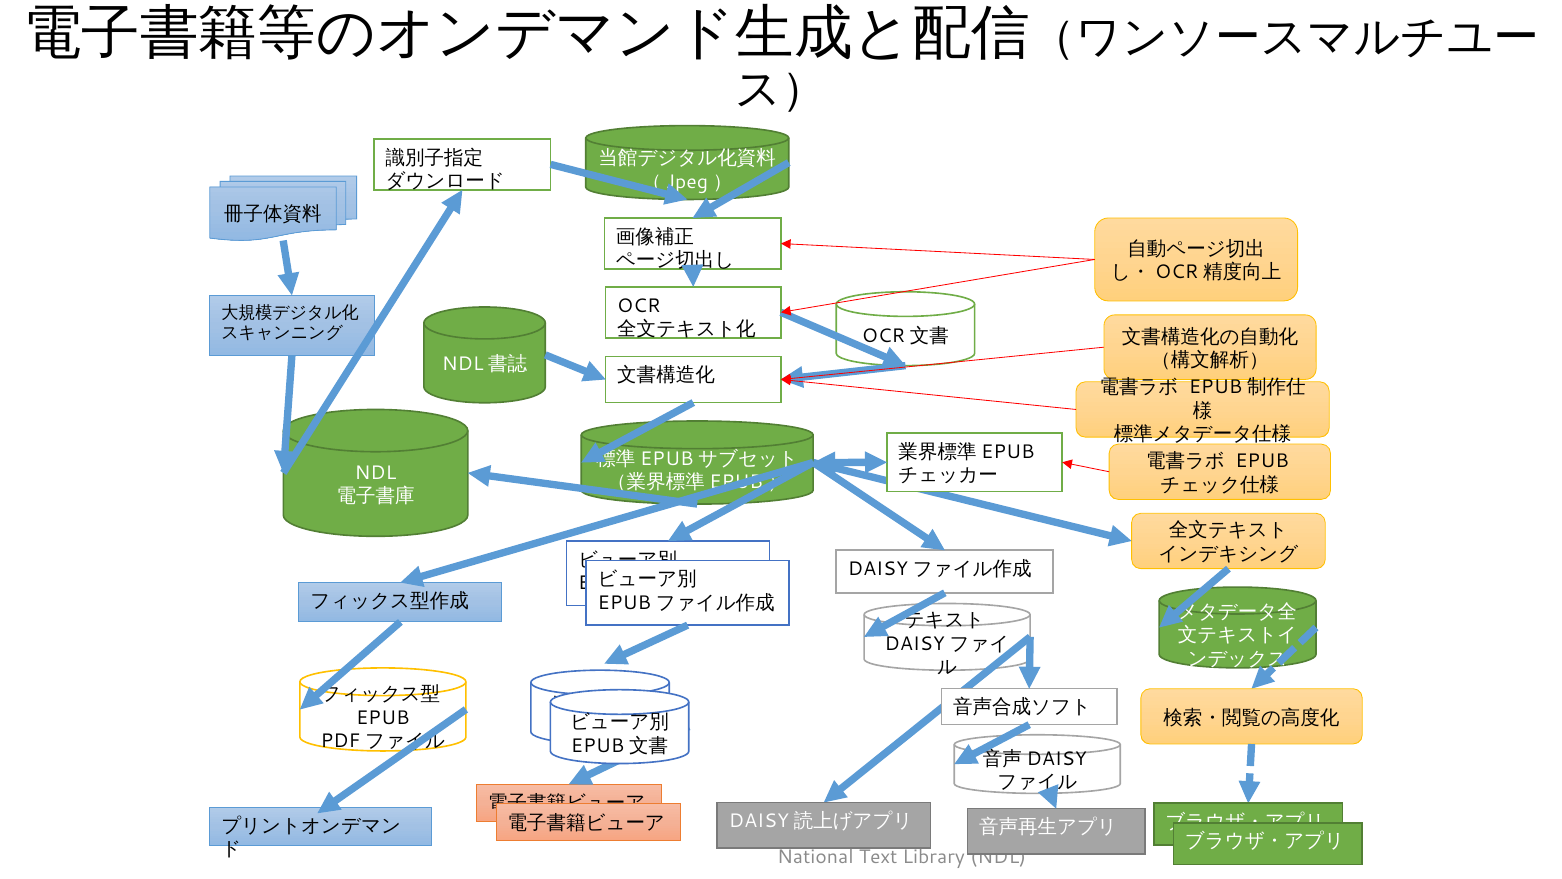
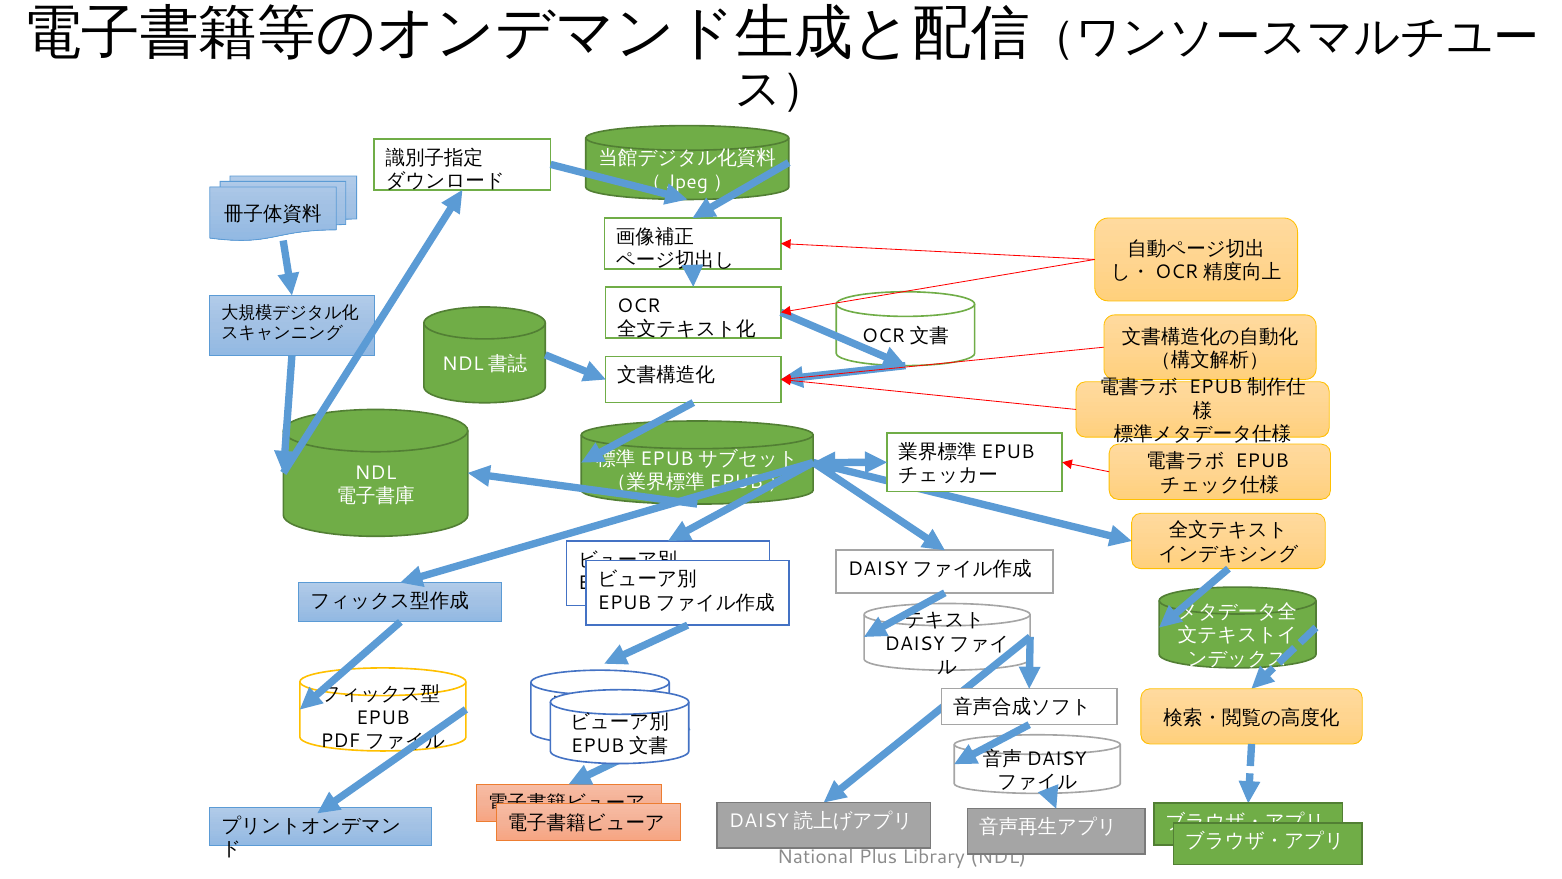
Text: Text -> Plus (878, 857)
